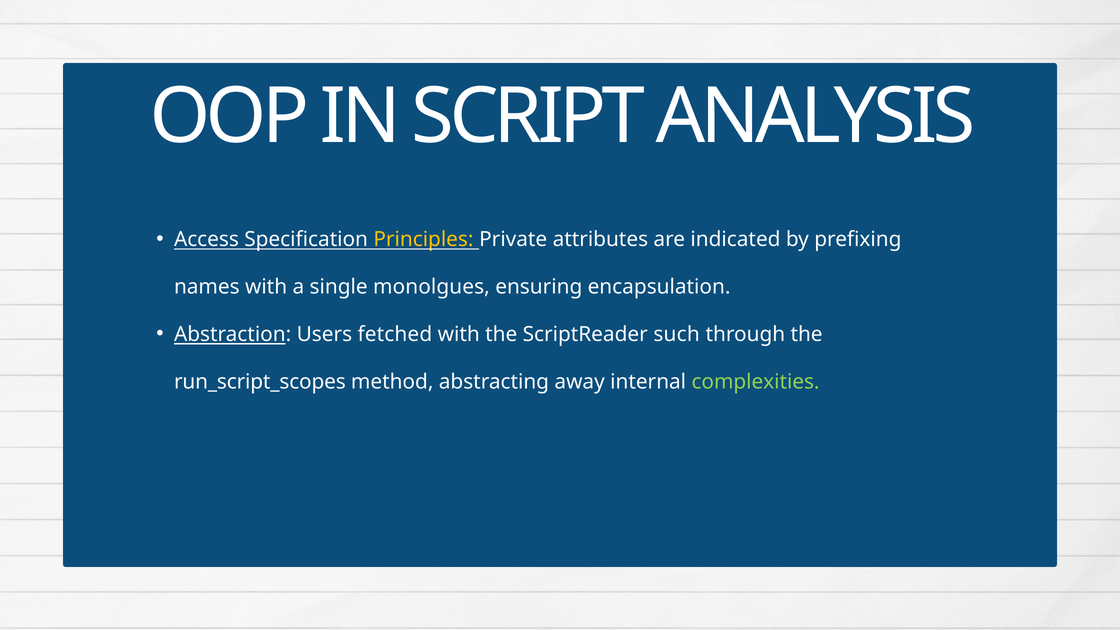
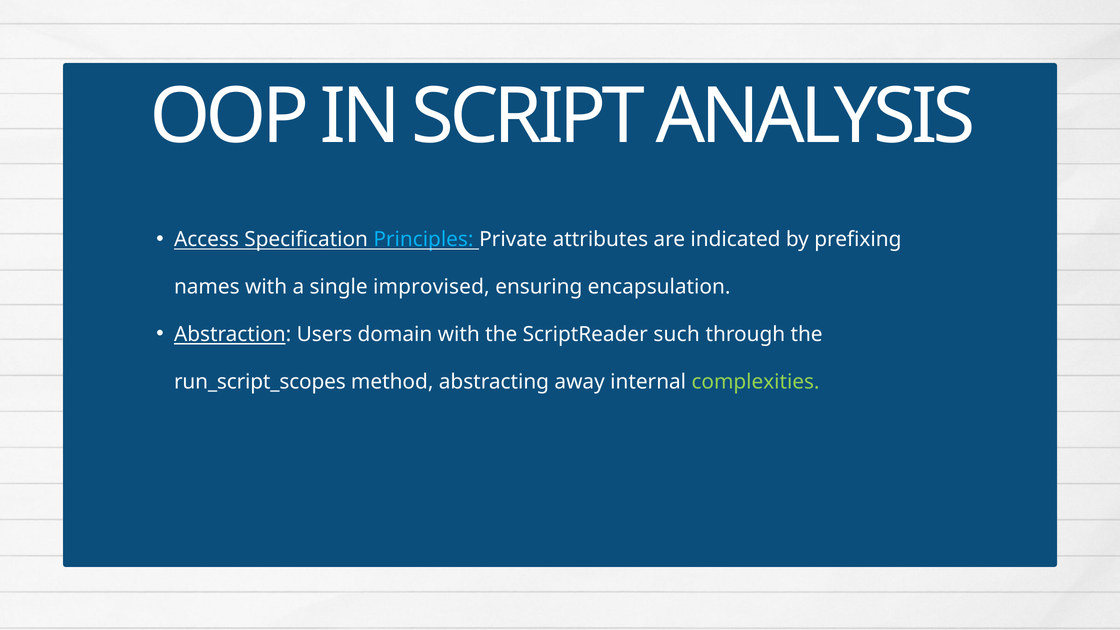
Principles colour: yellow -> light blue (423, 239)
monolgues: monolgues -> improvised (431, 287)
fetched: fetched -> domain (395, 334)
